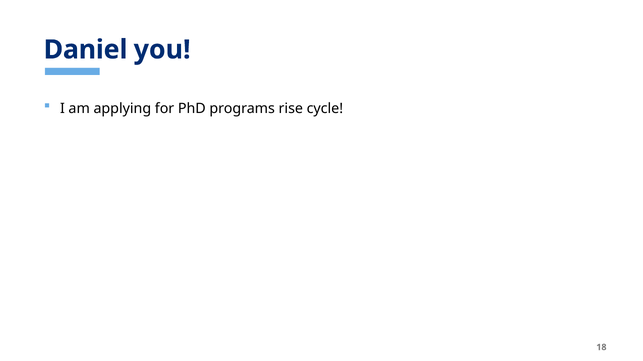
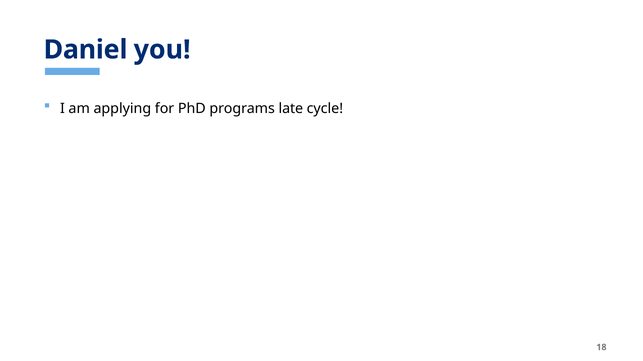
rise: rise -> late (291, 109)
